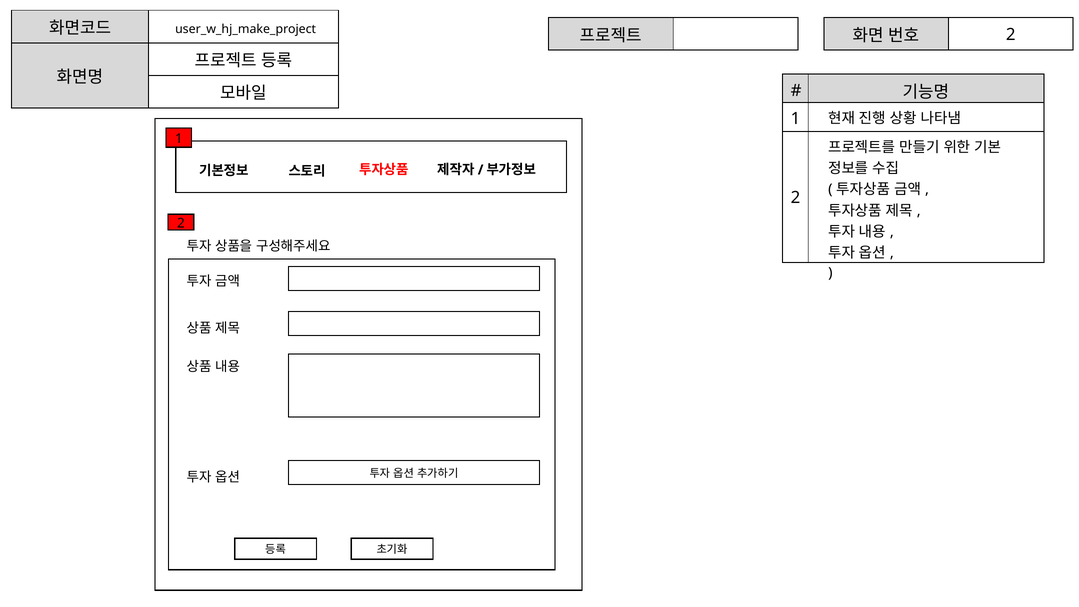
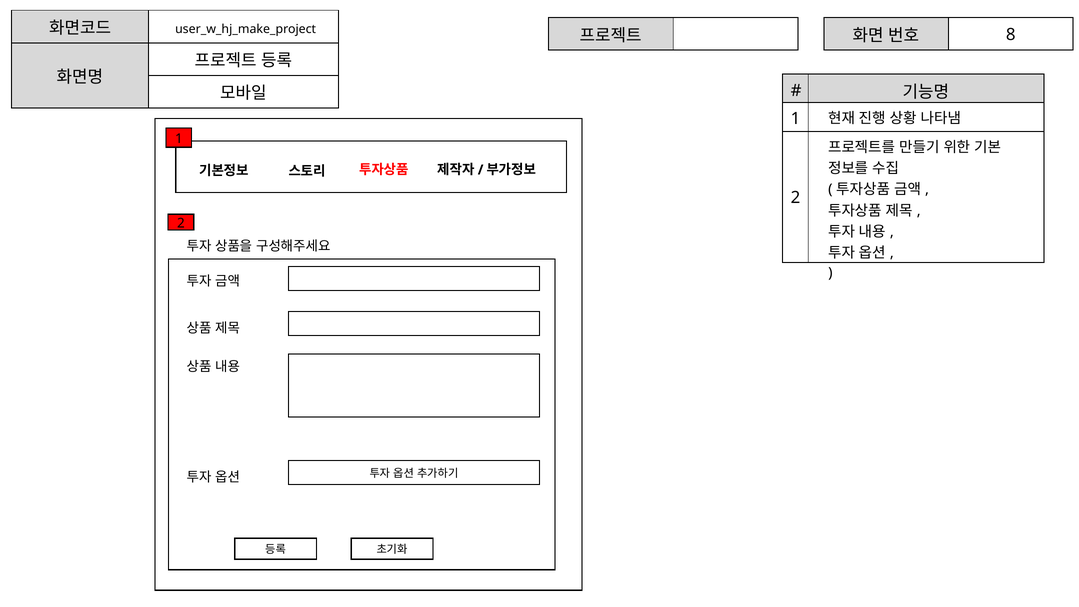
2: 2 -> 8 (1011, 35)
